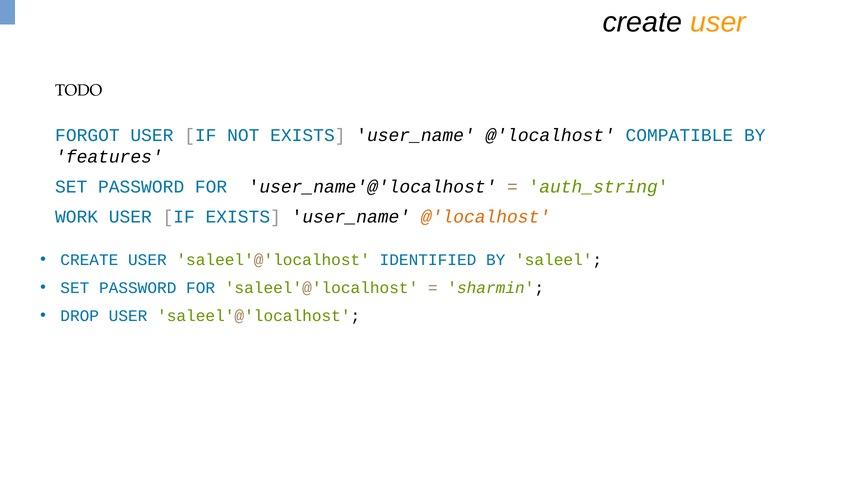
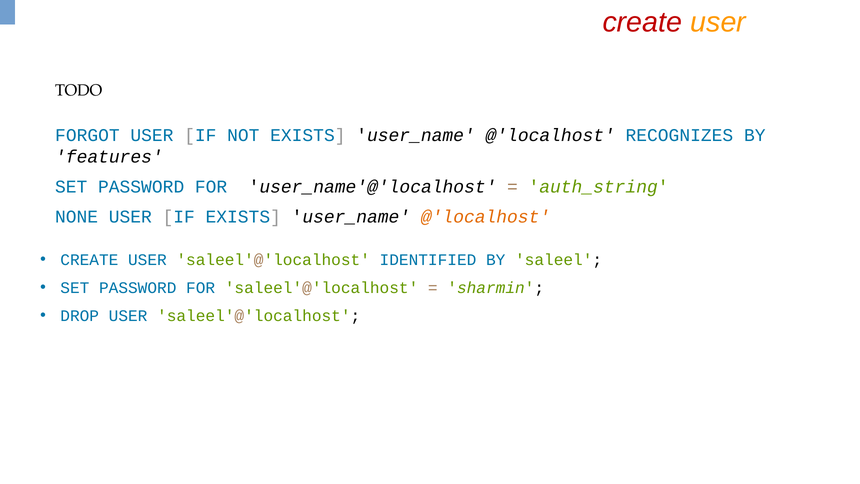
create colour: black -> red (642, 22)
COMPATIBLE: COMPATIBLE -> RECOGNIZES (679, 135)
WORK: WORK -> NONE (77, 217)
